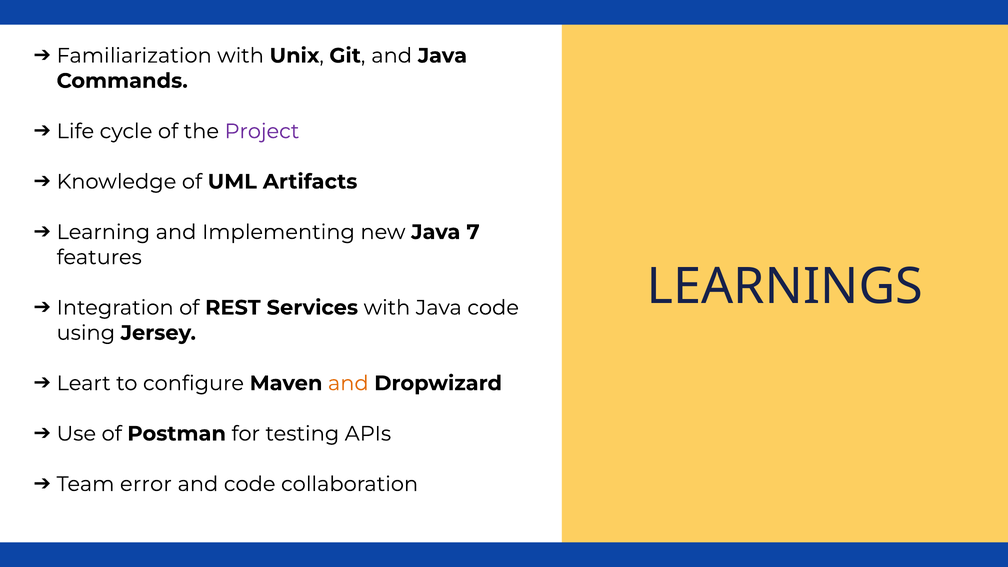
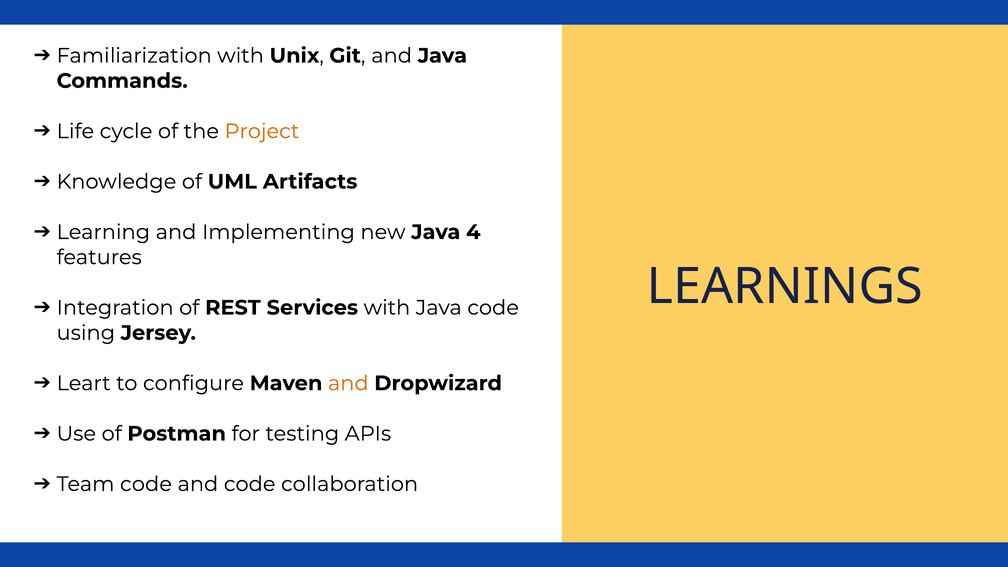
Project colour: purple -> orange (262, 131)
7: 7 -> 4 (473, 232)
Team error: error -> code (146, 484)
